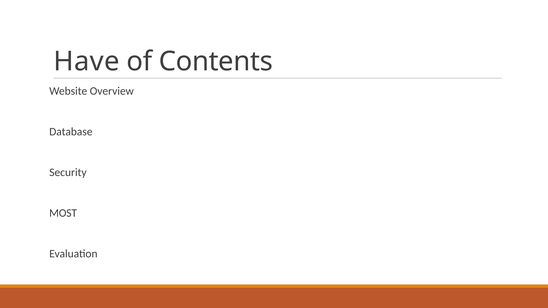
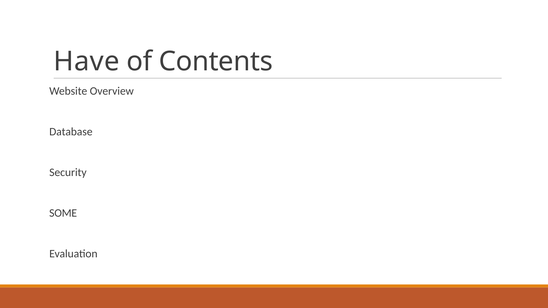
MOST: MOST -> SOME (63, 213)
